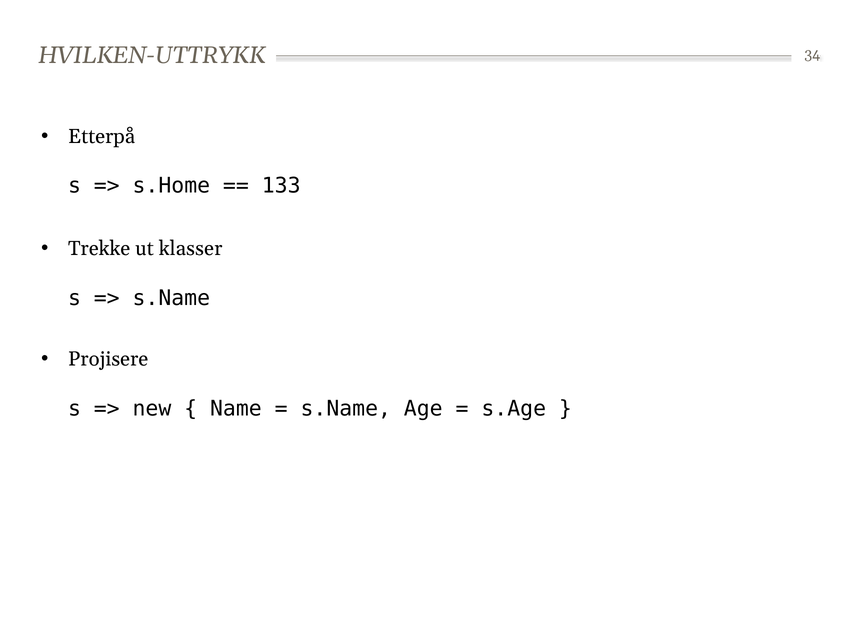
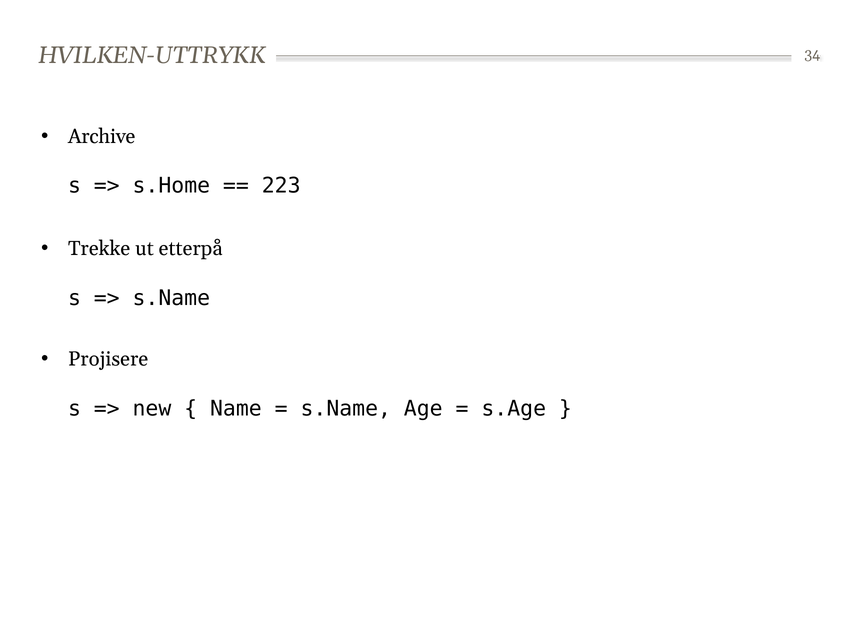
Etterpå: Etterpå -> Archive (102, 136)
133: 133 -> 223 (281, 186)
klasser: klasser -> etterpå (191, 249)
